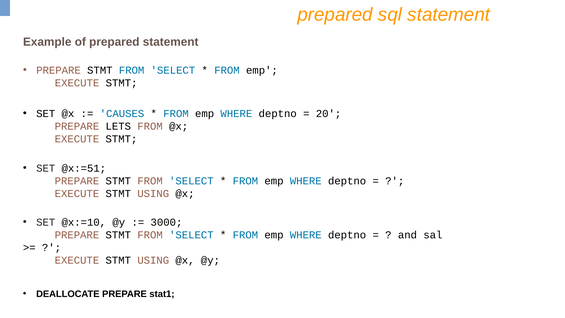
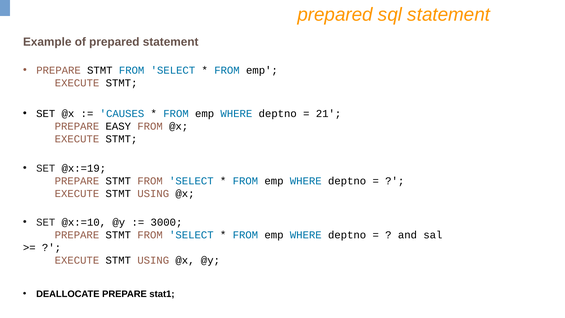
20: 20 -> 21 (329, 114)
LETS: LETS -> EASY (118, 126)
@x:=51: @x:=51 -> @x:=19 (84, 168)
